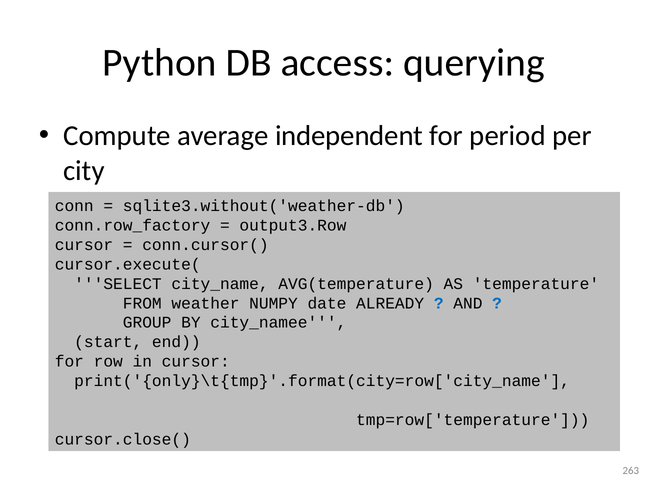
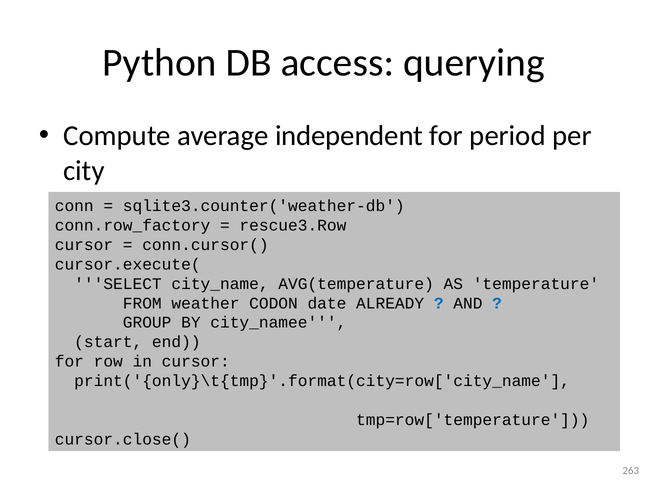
sqlite3.without('weather-db: sqlite3.without('weather-db -> sqlite3.counter('weather-db (264, 206)
output3.Row: output3.Row -> rescue3.Row (293, 225)
NUMPY: NUMPY -> CODON (273, 303)
